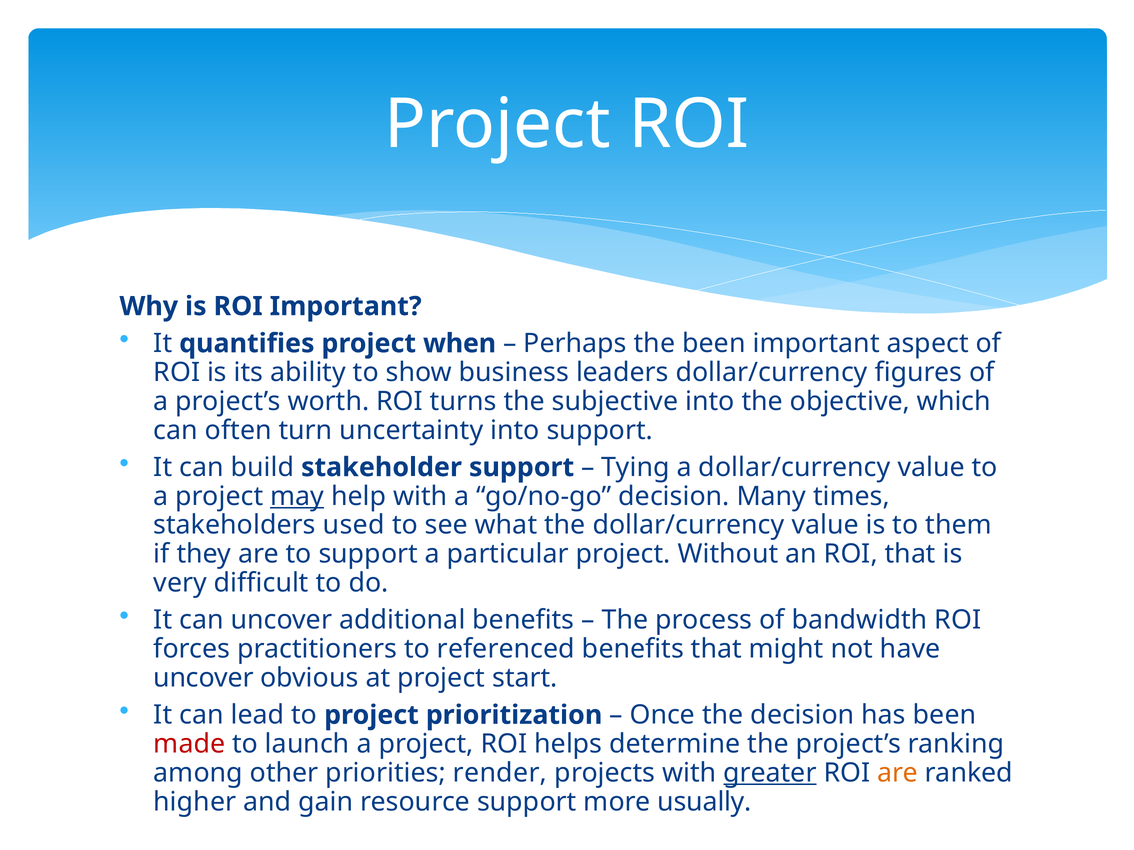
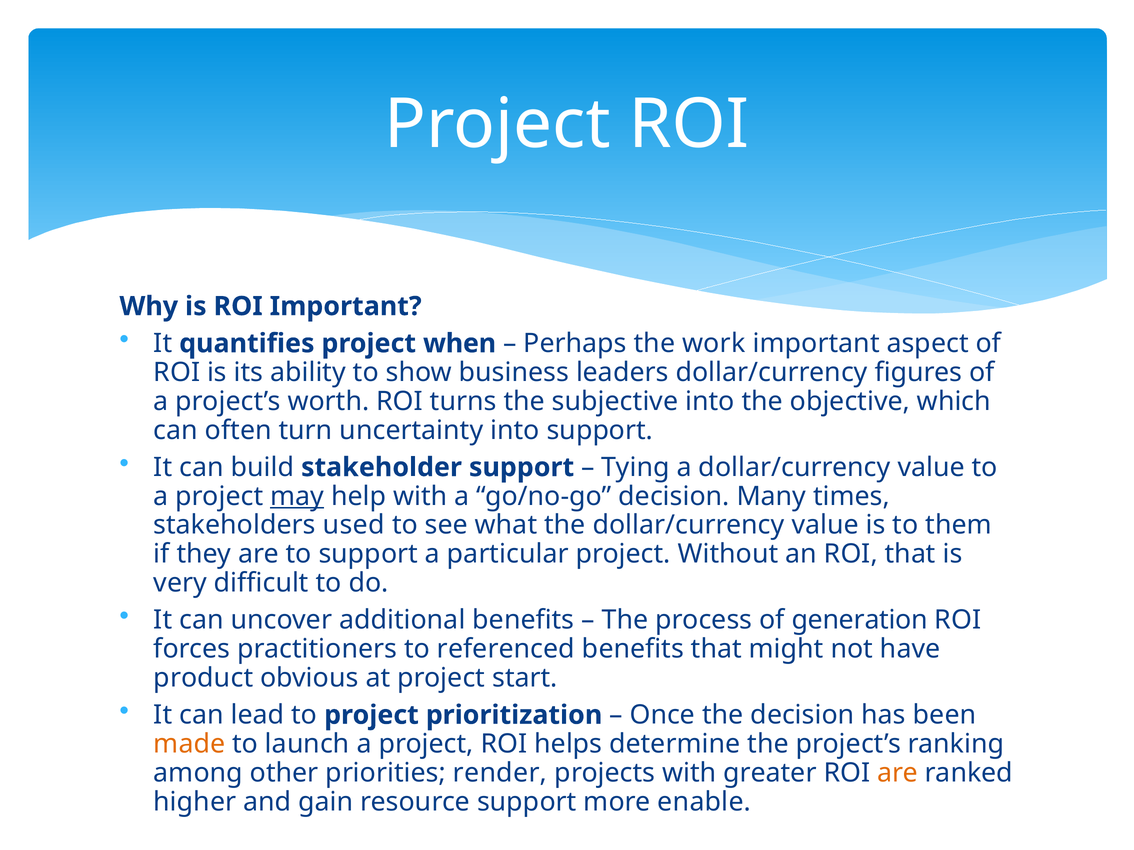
the been: been -> work (714, 344)
bandwidth: bandwidth -> generation (860, 620)
uncover: uncover -> product (203, 678)
made colour: red -> orange (189, 744)
greater underline: present -> none (770, 773)
usually: usually -> enable (704, 802)
